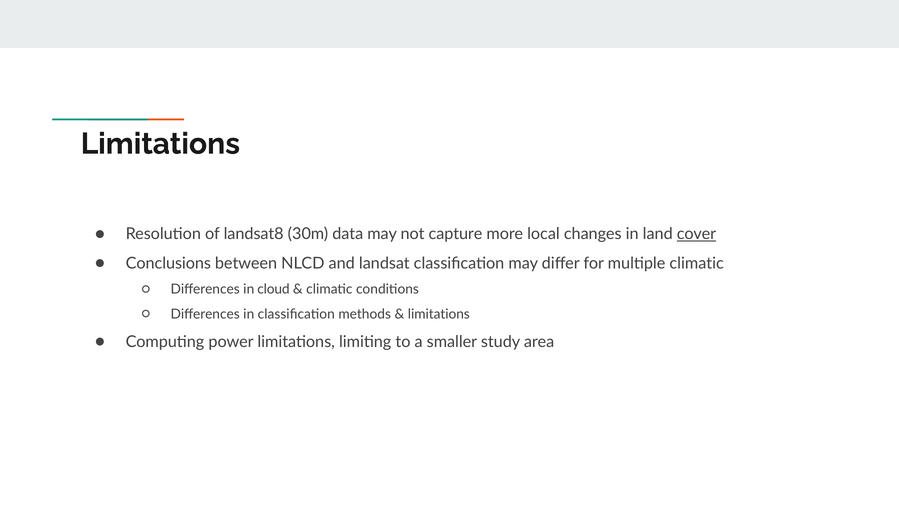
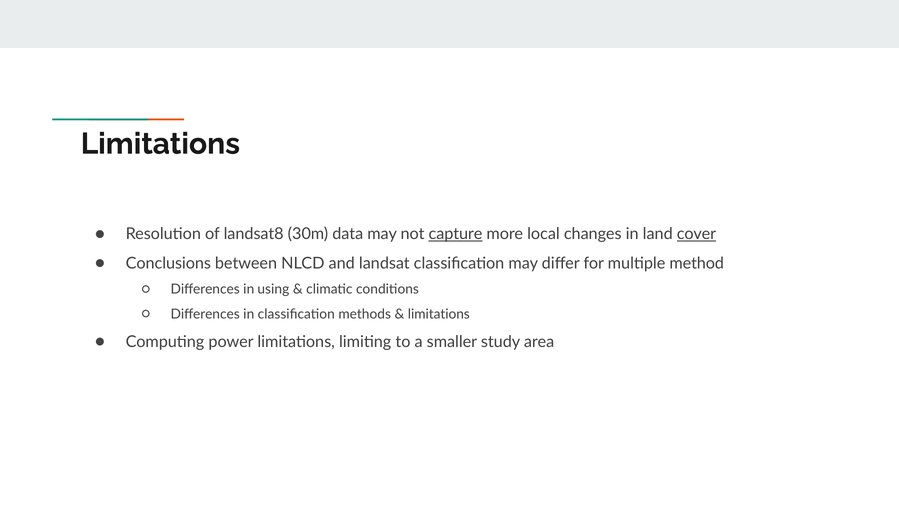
capture underline: none -> present (455, 234)
multiple climatic: climatic -> method (697, 263)
cloud: cloud -> using (273, 289)
